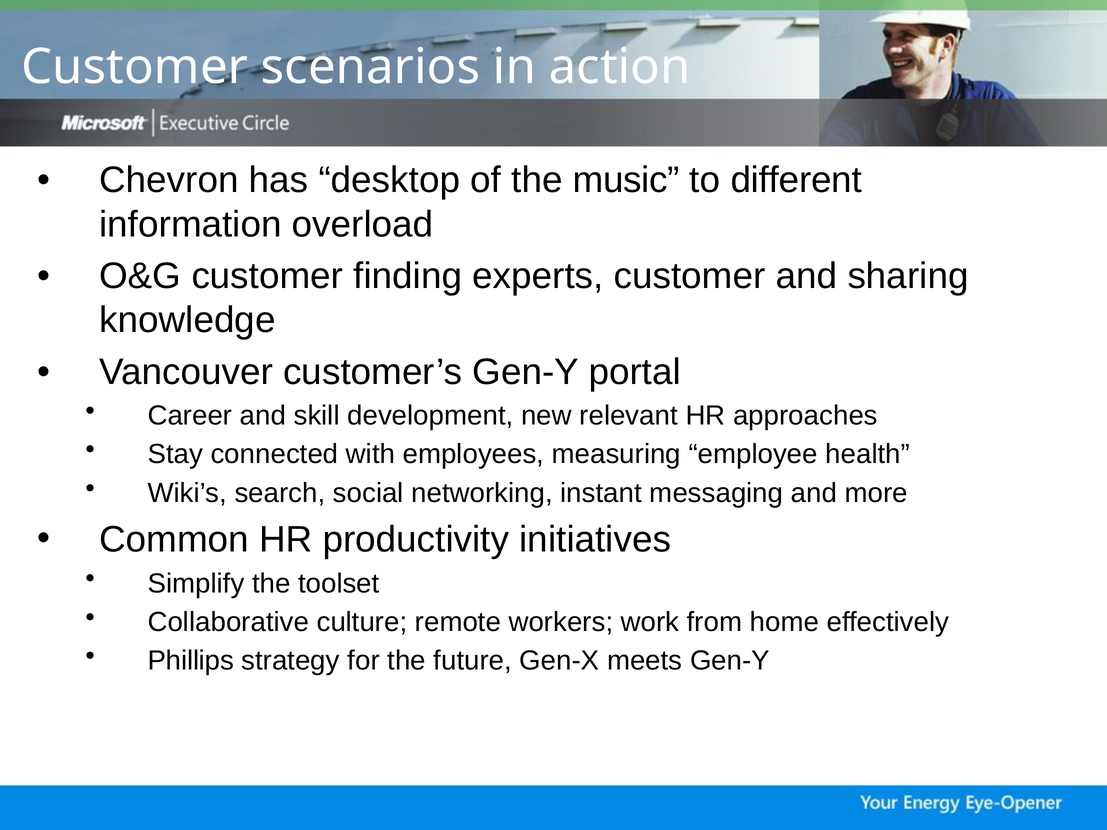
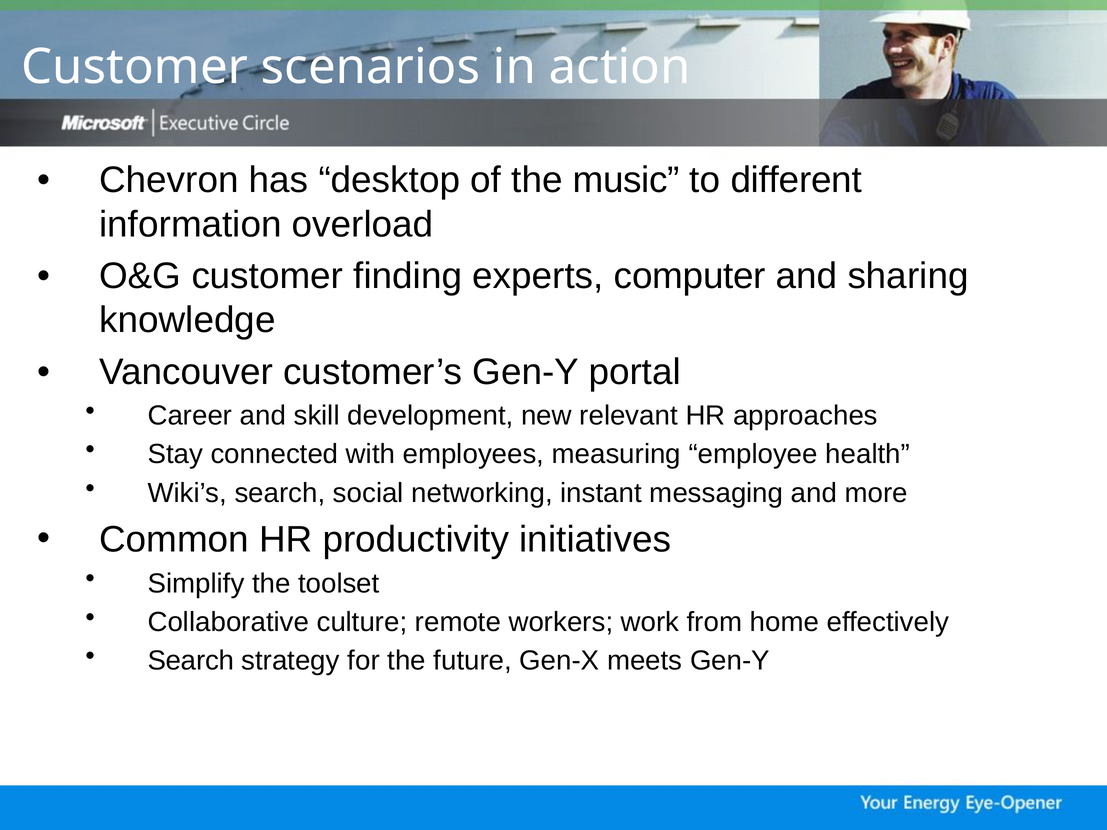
experts customer: customer -> computer (690, 276)
Phillips: Phillips -> Search (191, 661)
